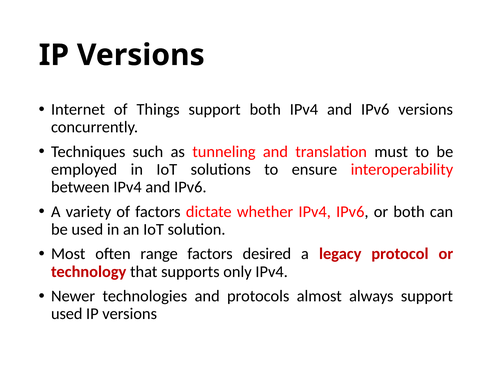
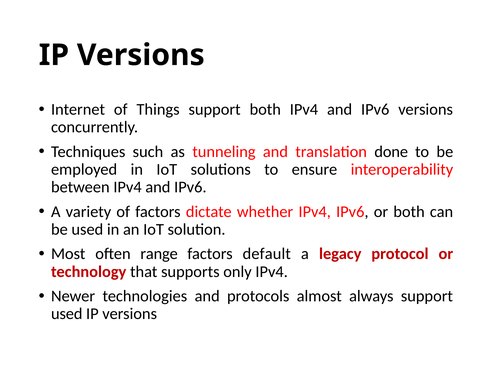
must: must -> done (391, 152)
desired: desired -> default (267, 254)
